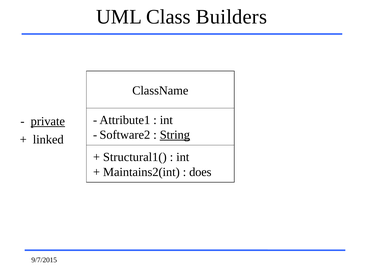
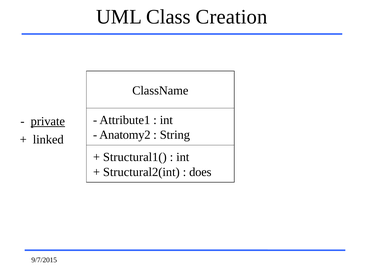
Builders: Builders -> Creation (232, 17)
Software2: Software2 -> Anatomy2 (125, 135)
String underline: present -> none (175, 135)
Maintains2(int: Maintains2(int -> Structural2(int (141, 172)
